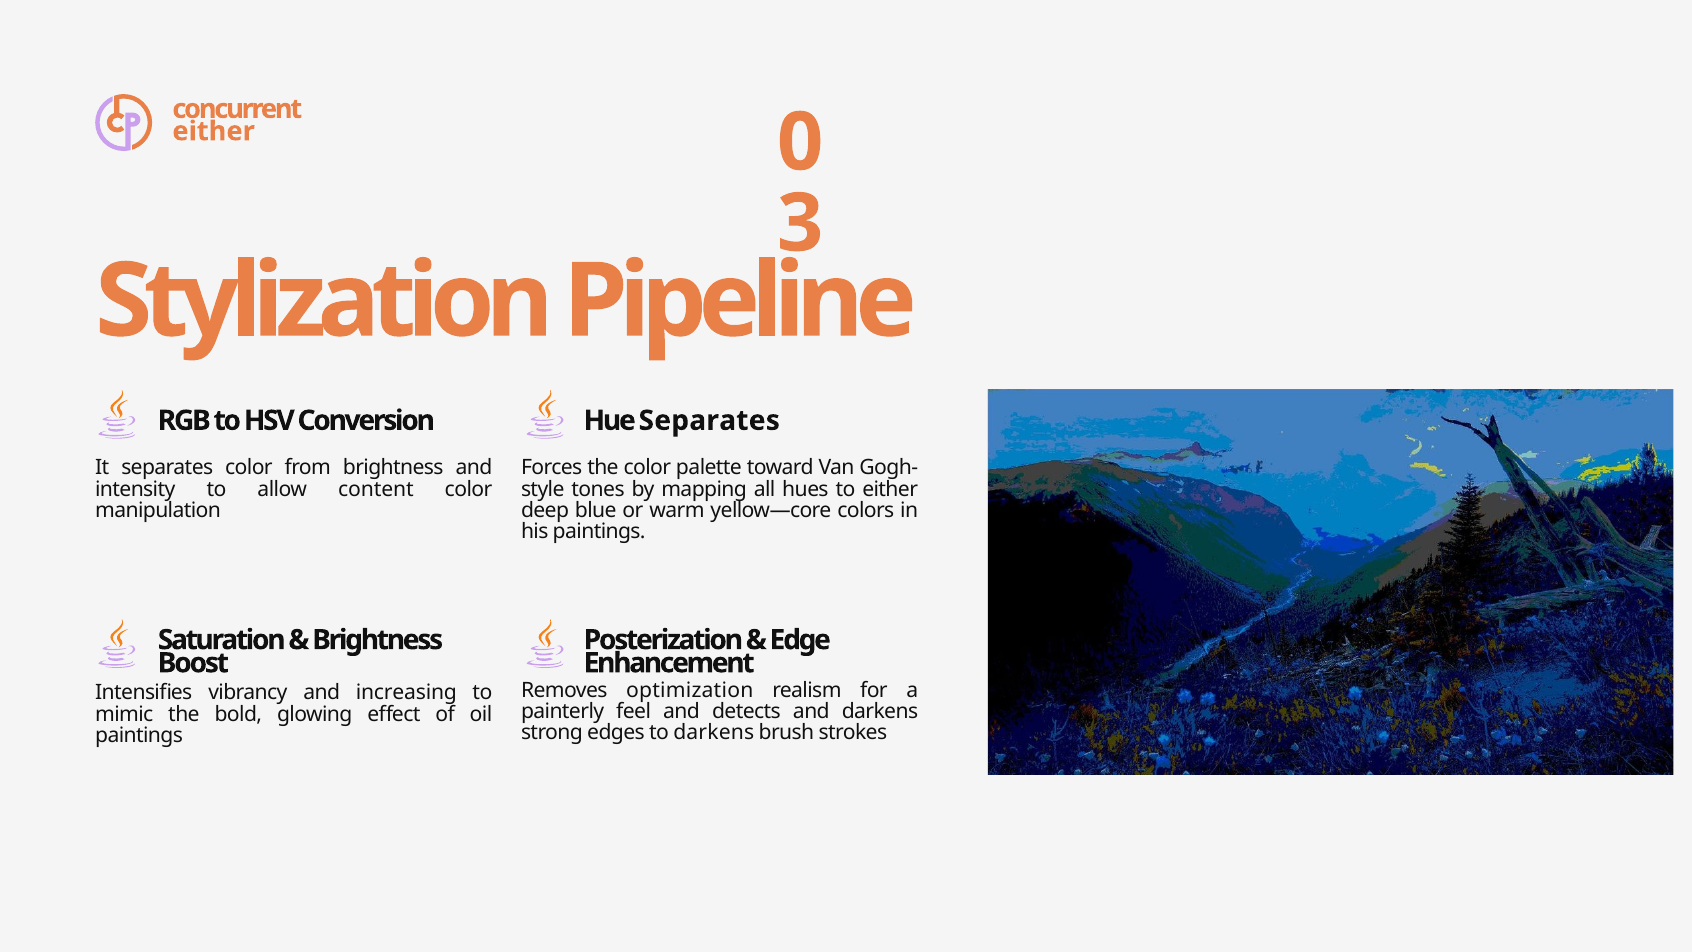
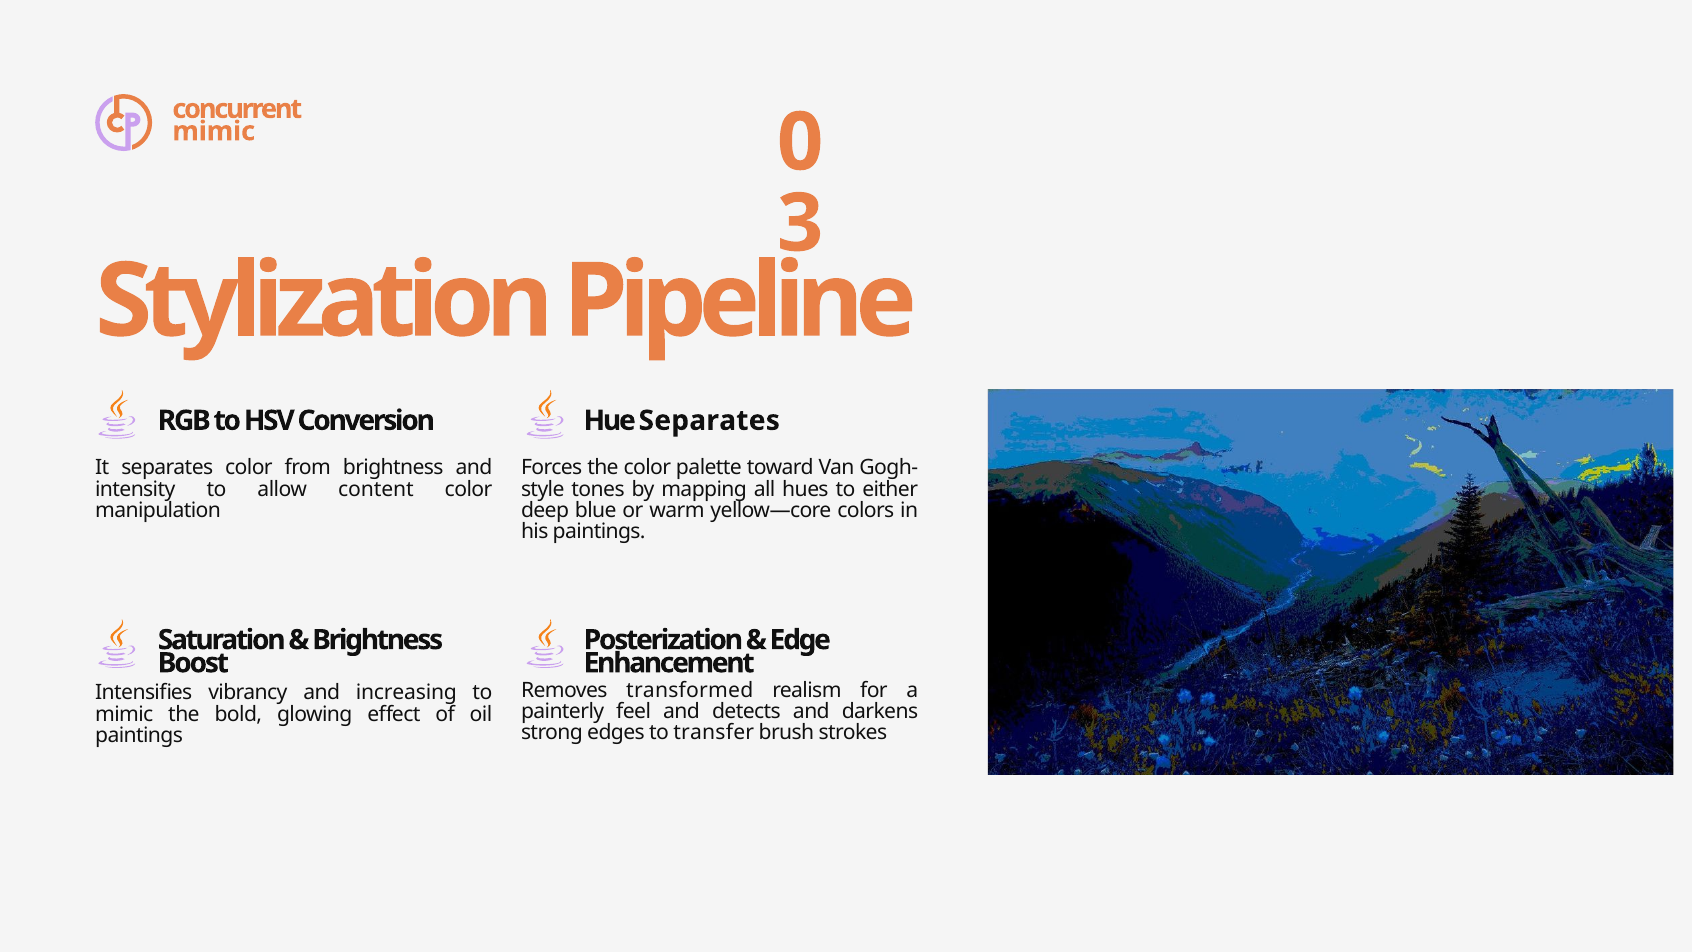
either: either -> mimic (214, 131)
optimization: optimization -> transformed (690, 690)
to darkens: darkens -> transfer (714, 732)
